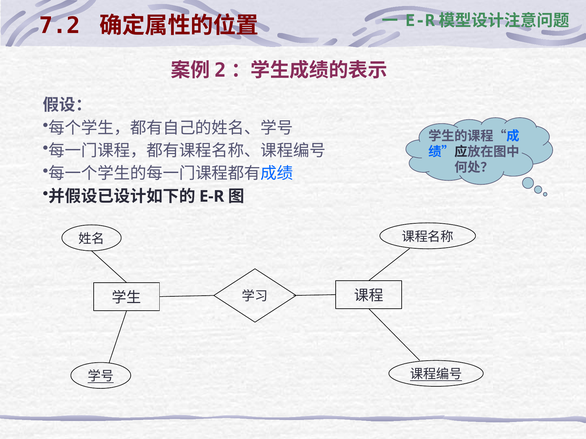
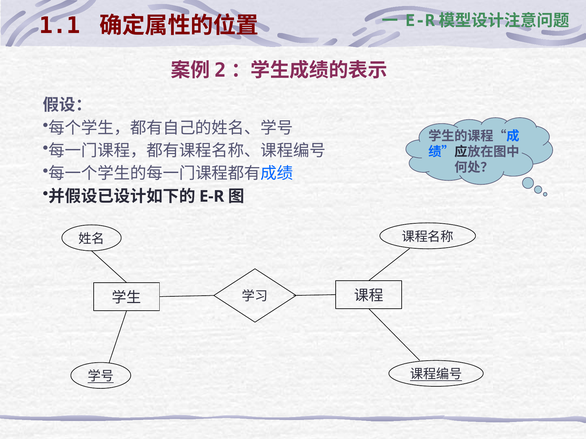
7.2: 7.2 -> 1.1 (60, 26)
